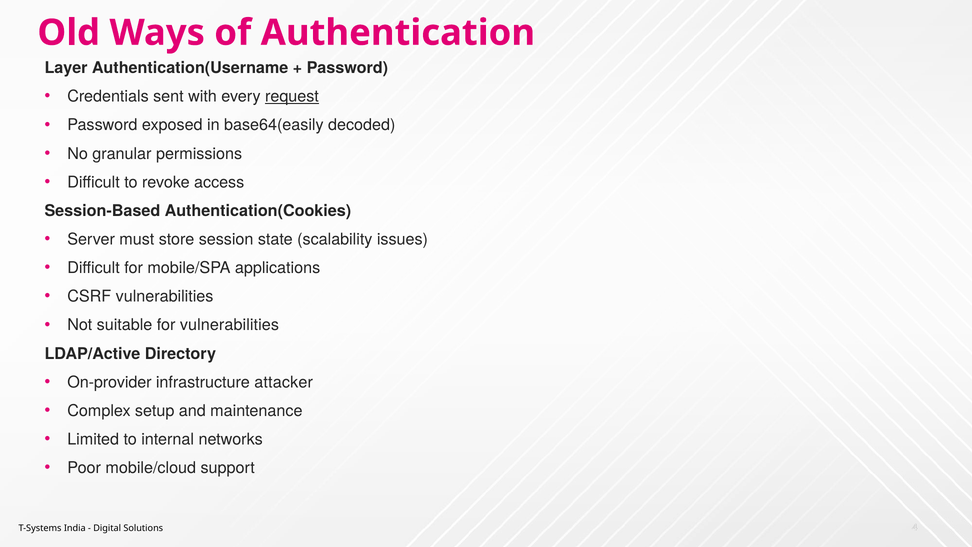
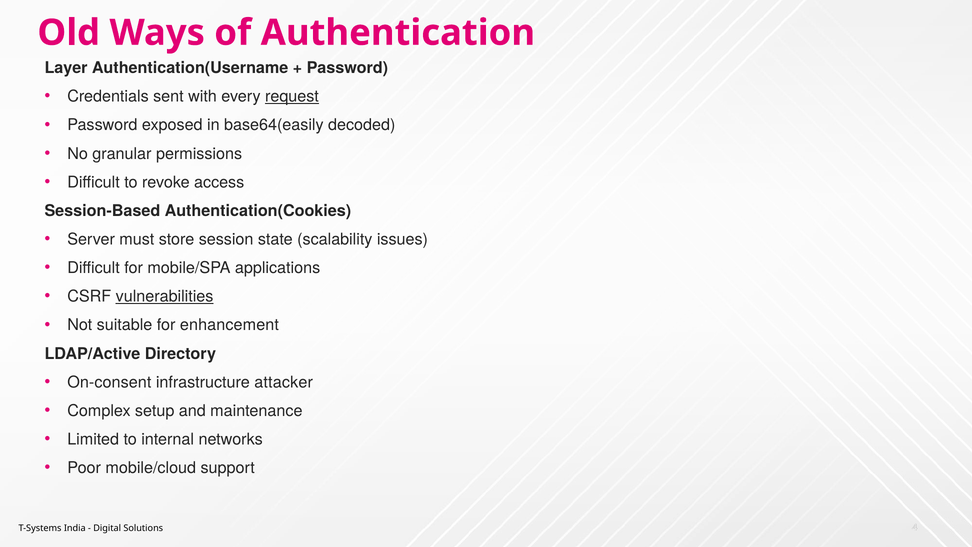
vulnerabilities underline: none -> present (165, 296)
for vulnerabilities: vulnerabilities -> enhancement (229, 325)
On-provider: On-provider -> On-consent (109, 382)
